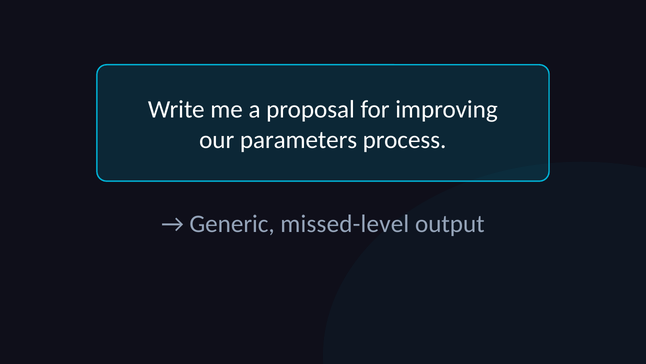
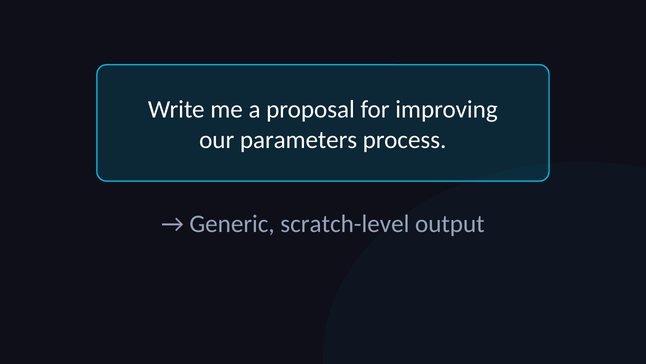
missed-level: missed-level -> scratch-level (345, 224)
